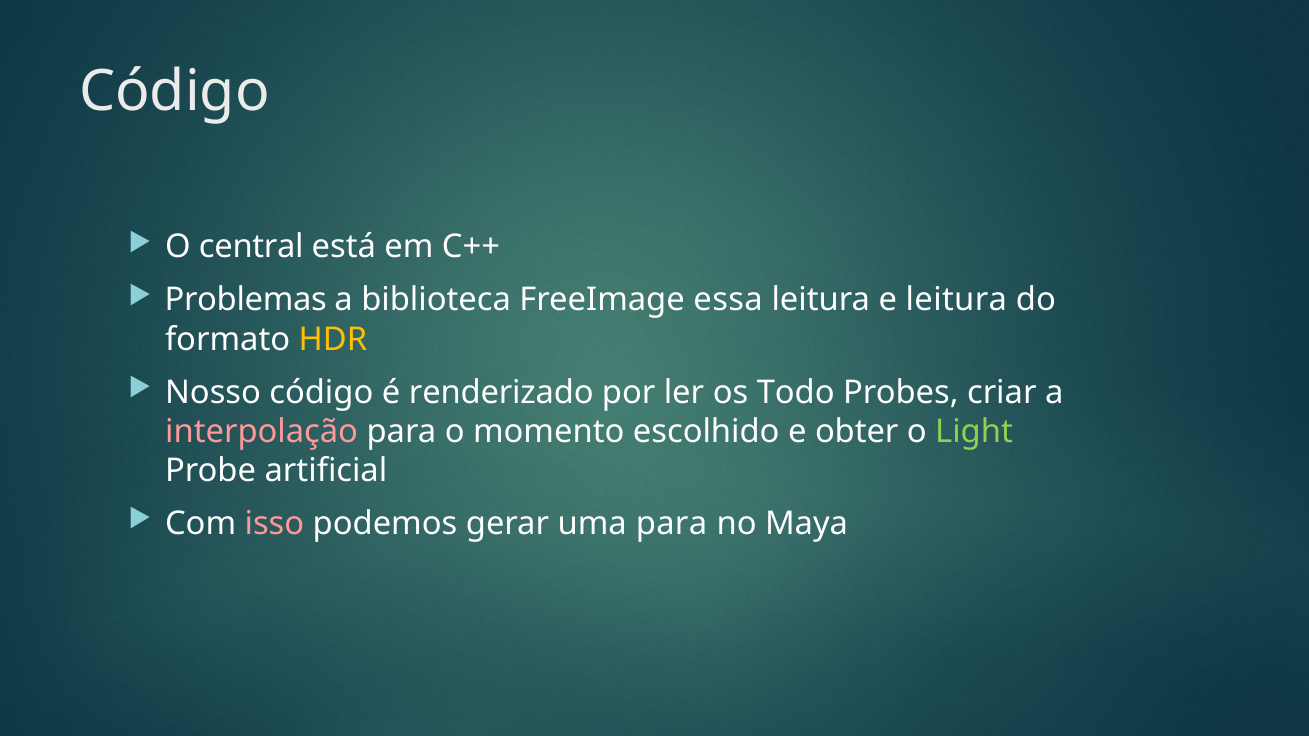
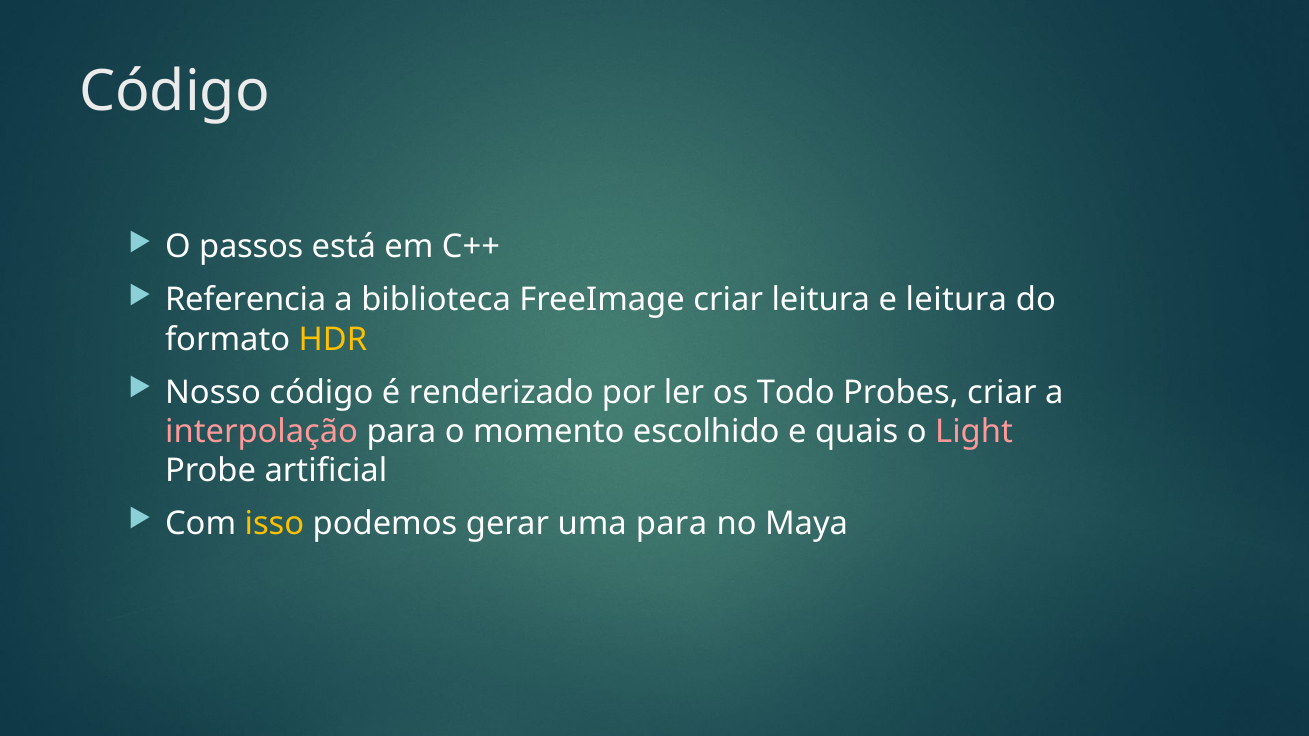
central: central -> passos (251, 247)
Problemas: Problemas -> Referencia (246, 300)
FreeImage essa: essa -> criar (728, 300)
obter: obter -> quais (857, 432)
Light colour: light green -> pink (974, 432)
isso colour: pink -> yellow (274, 524)
